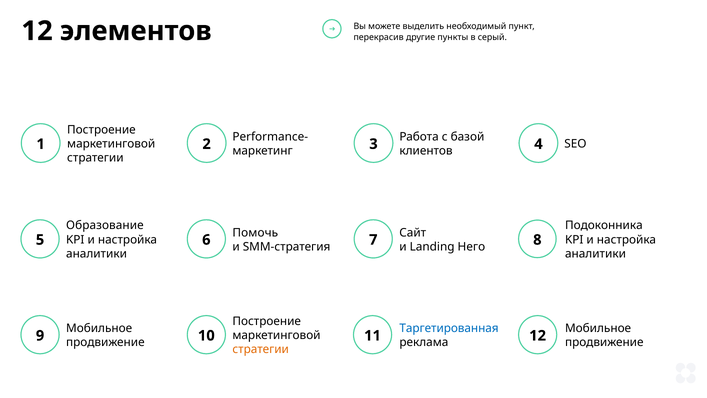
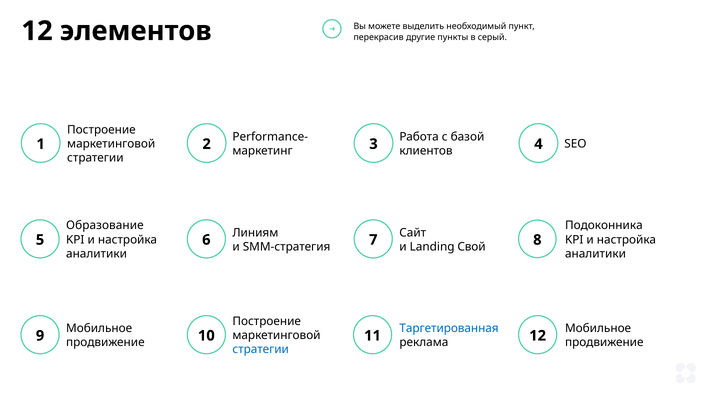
Помочь: Помочь -> Линиям (255, 232)
Него: Него -> Свой (471, 247)
стратегии colour: orange -> blue (261, 349)
